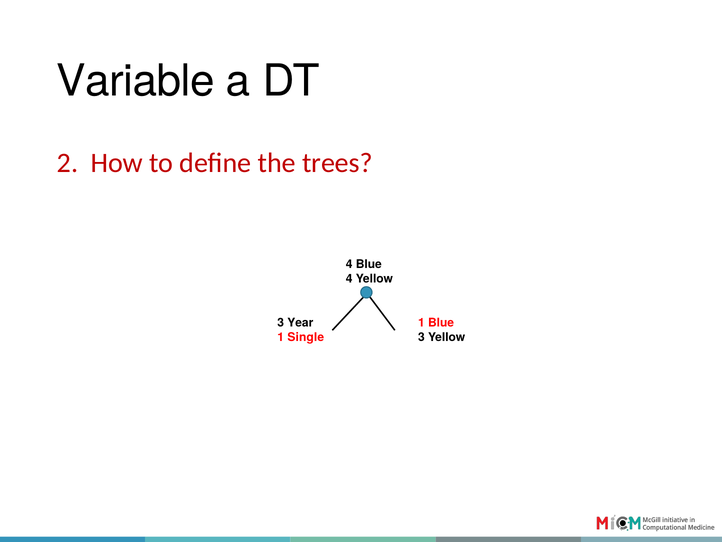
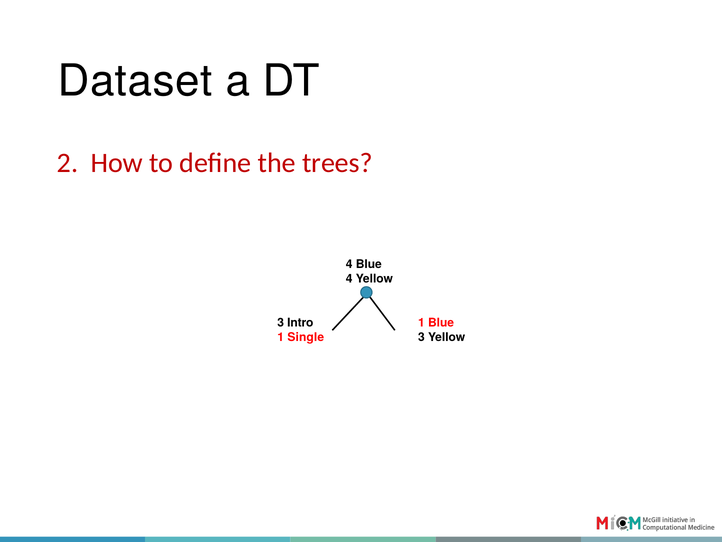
Variable: Variable -> Dataset (135, 81)
Year: Year -> Intro (300, 322)
